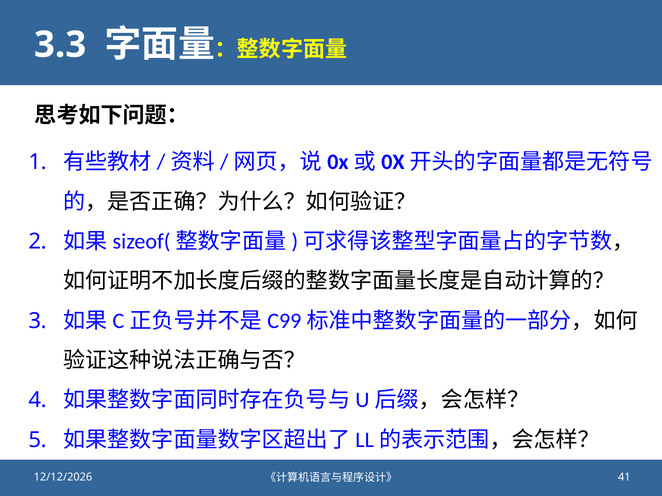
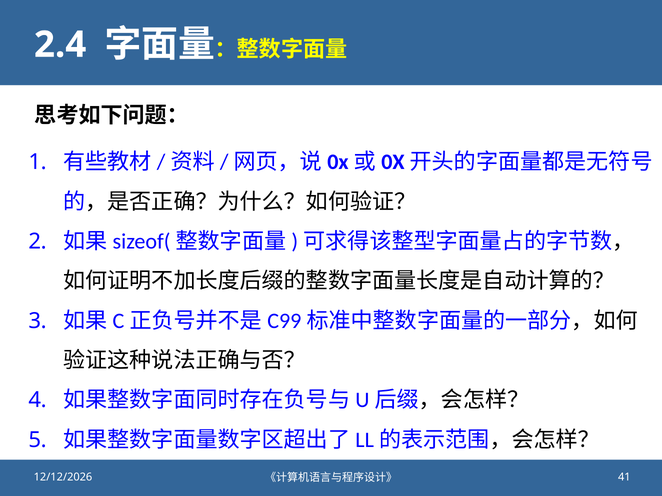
3.3: 3.3 -> 2.4 (60, 45)
